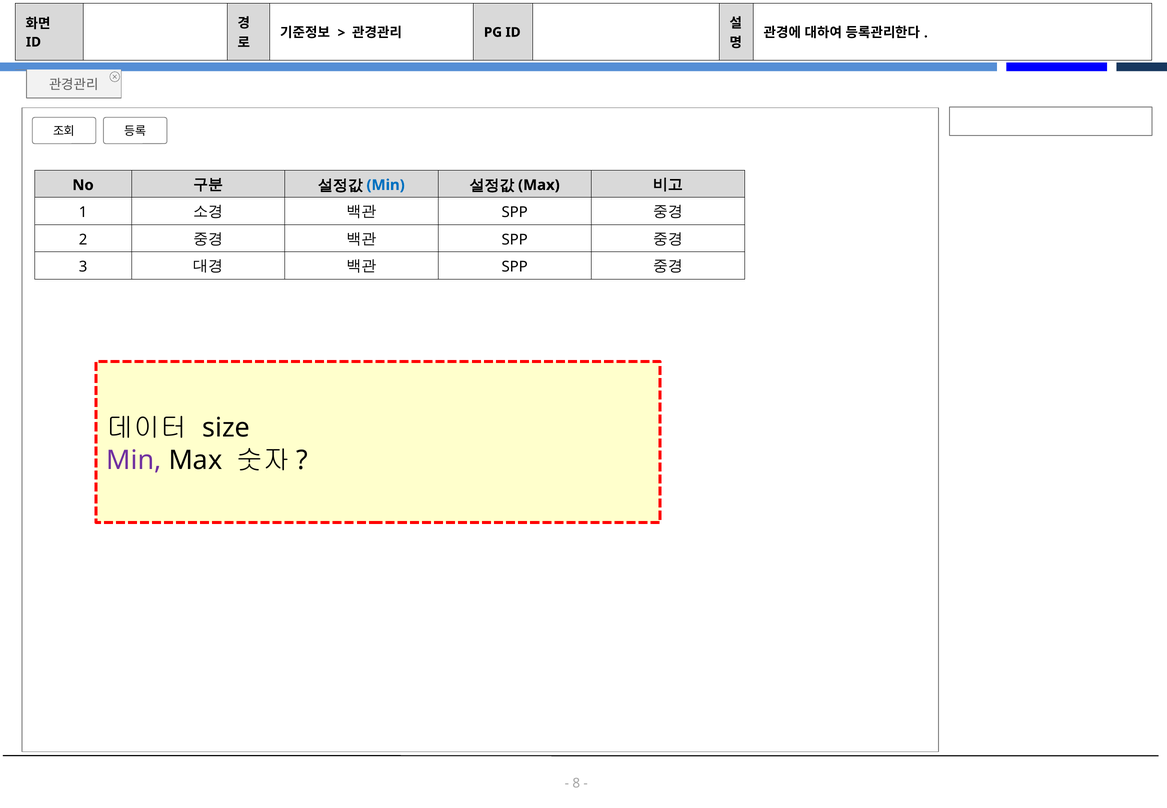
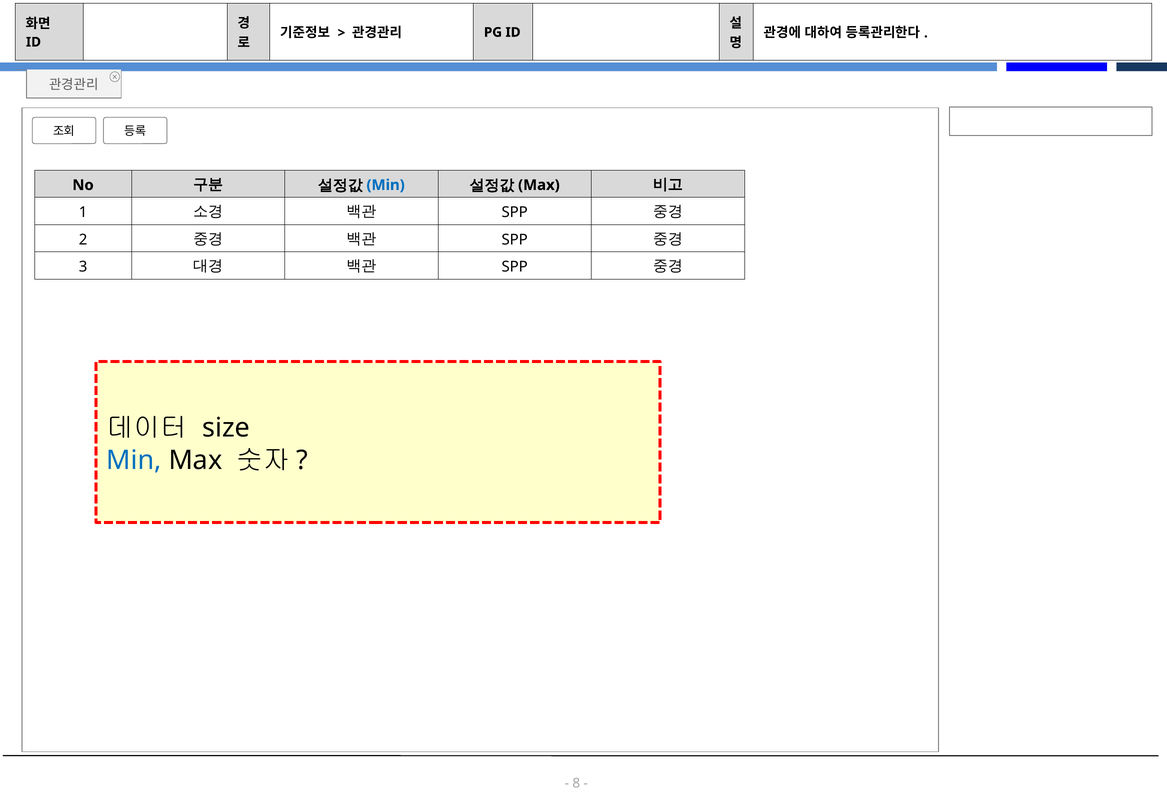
Min colour: purple -> blue (134, 460)
